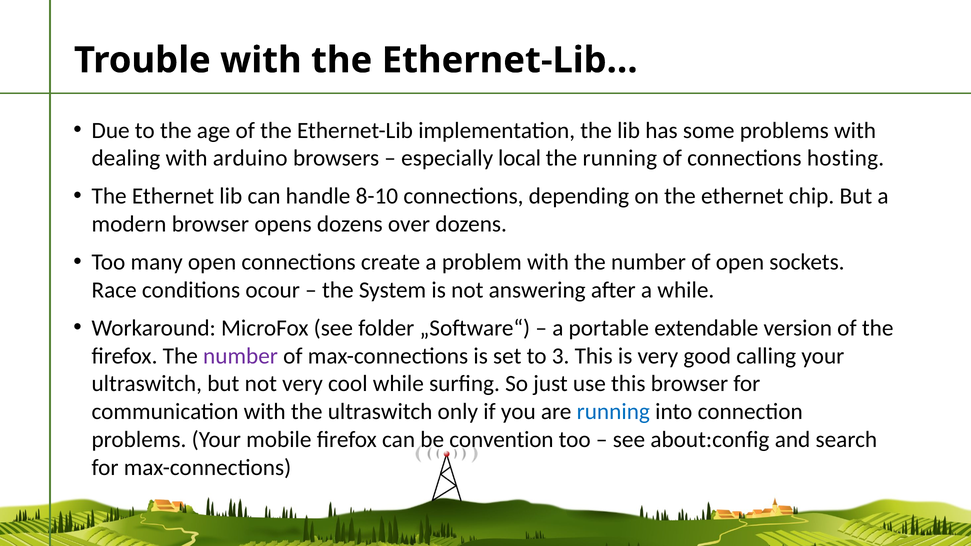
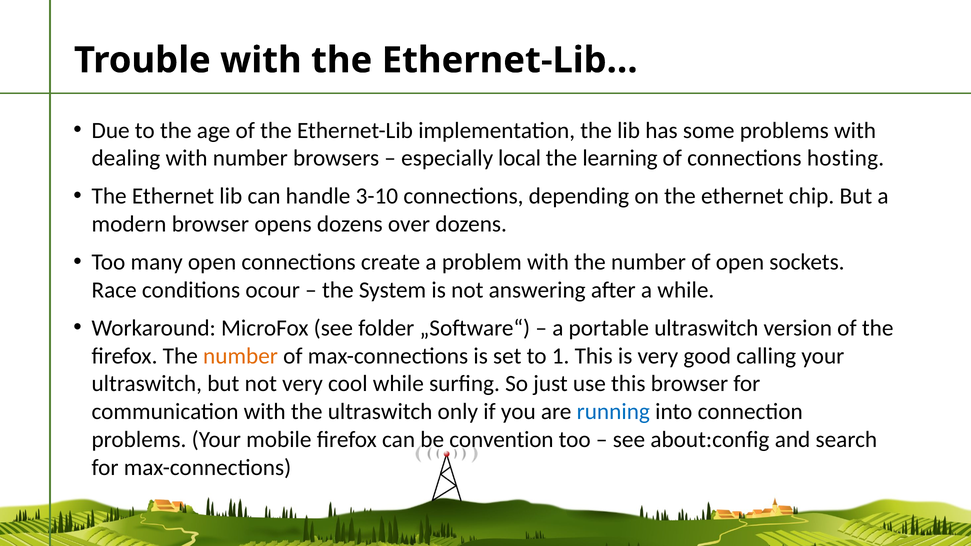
with arduino: arduino -> number (250, 158)
the running: running -> learning (620, 158)
8-10: 8-10 -> 3-10 (377, 196)
portable extendable: extendable -> ultraswitch (706, 328)
number colour: purple -> orange (241, 356)
3: 3 -> 1 (561, 356)
